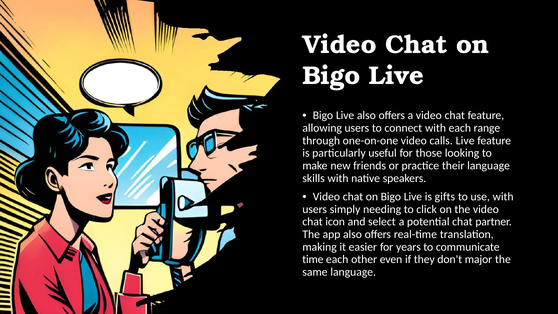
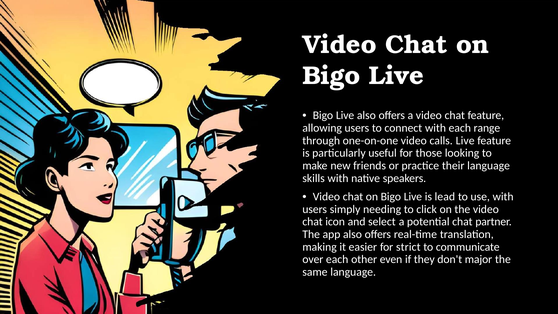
gifts: gifts -> lead (445, 197)
years: years -> strict (408, 247)
time: time -> over (313, 259)
